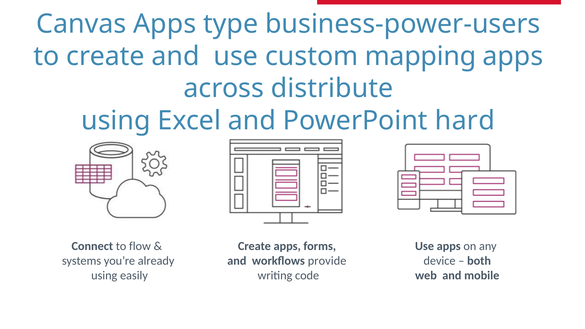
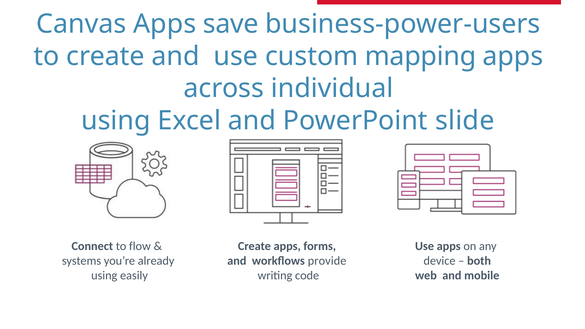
type: type -> save (231, 24)
distribute: distribute -> individual (332, 88)
hard: hard -> slide (465, 121)
